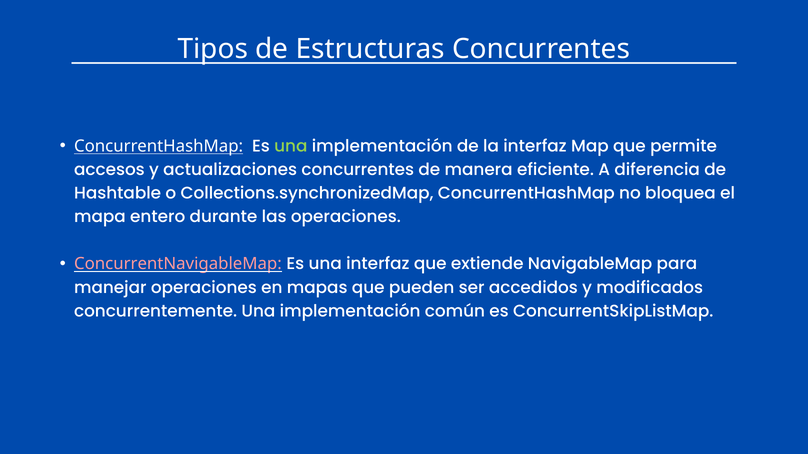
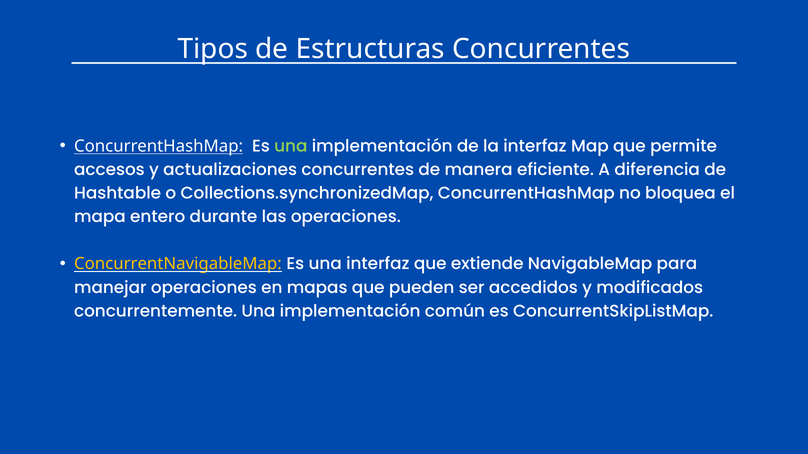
ConcurrentNavigableMap colour: pink -> yellow (178, 264)
